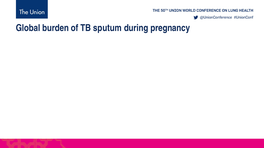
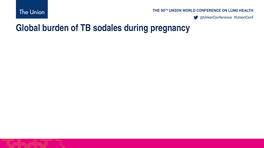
sputum: sputum -> sodales (108, 28)
